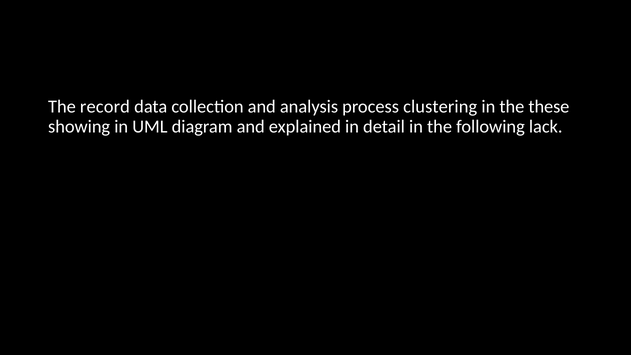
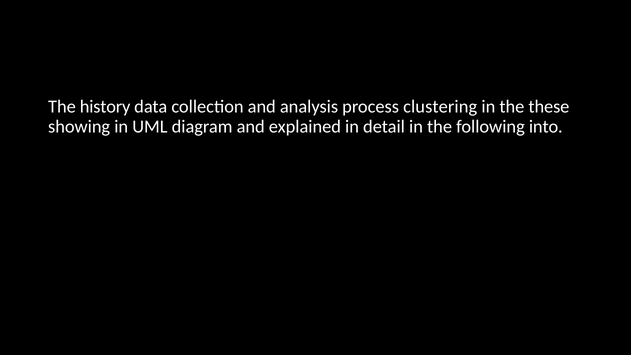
record: record -> history (105, 107)
lack: lack -> into (546, 127)
